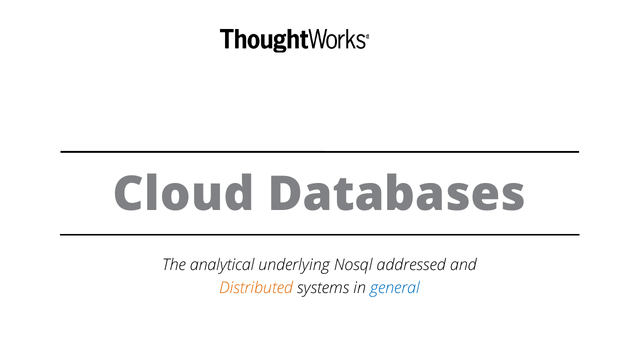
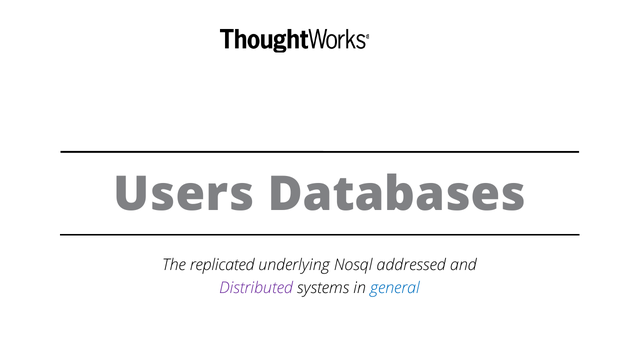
Cloud: Cloud -> Users (184, 194)
analytical: analytical -> replicated (222, 264)
Distributed colour: orange -> purple (256, 287)
